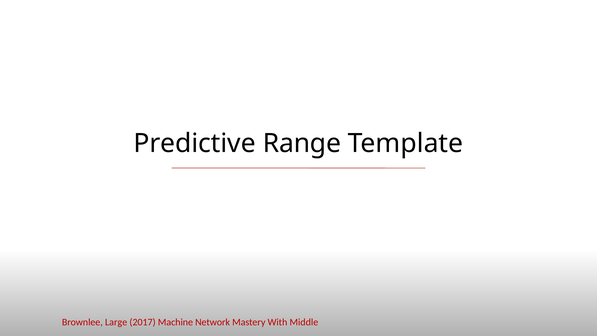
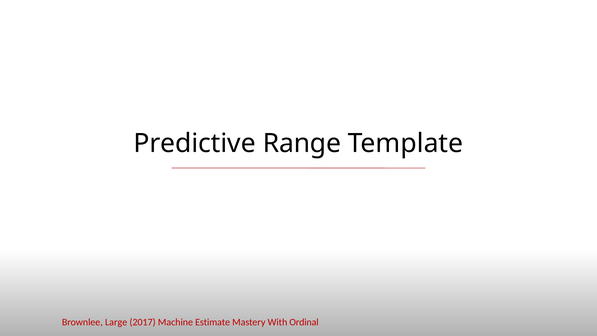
Network: Network -> Estimate (213, 322)
Middle: Middle -> Ordinal (304, 322)
